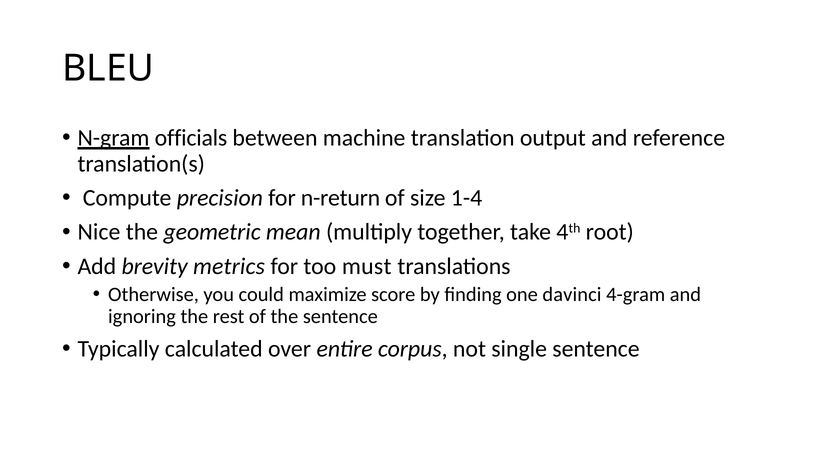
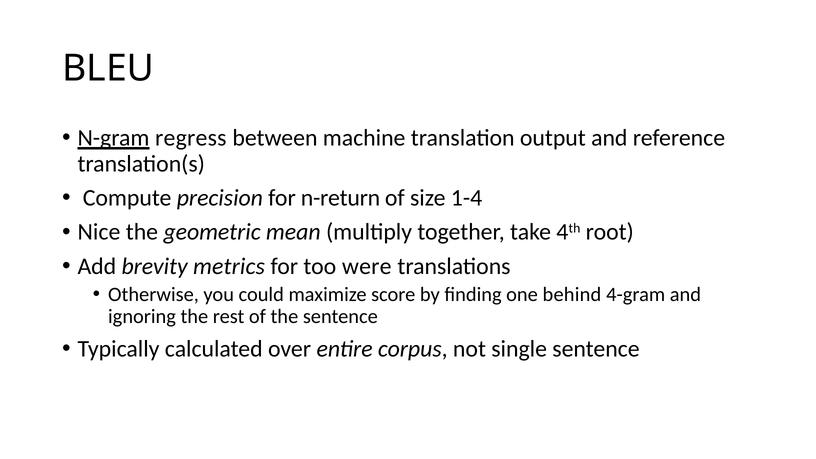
officials: officials -> regress (191, 138)
must: must -> were (367, 266)
davinci: davinci -> behind (572, 294)
